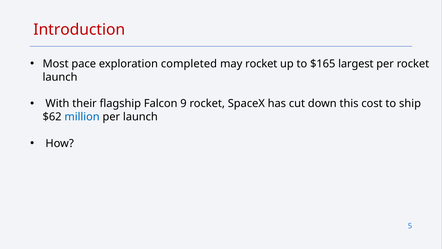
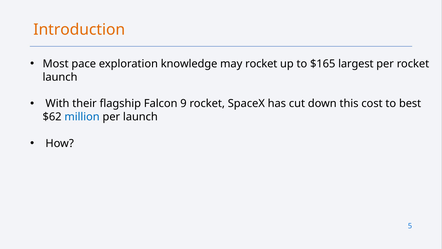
Introduction colour: red -> orange (79, 30)
completed: completed -> knowledge (189, 64)
ship: ship -> best (410, 104)
